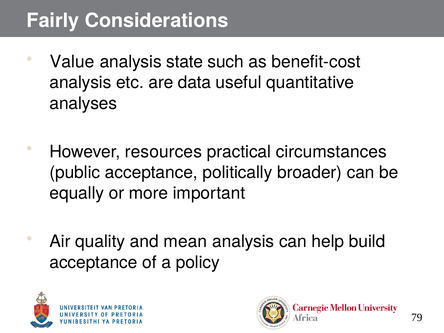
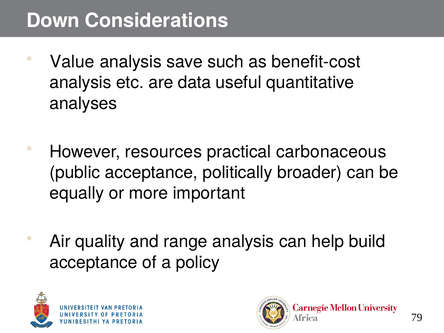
Fairly: Fairly -> Down (53, 21)
state: state -> save (185, 62)
circumstances: circumstances -> carbonaceous (331, 152)
mean: mean -> range (185, 242)
